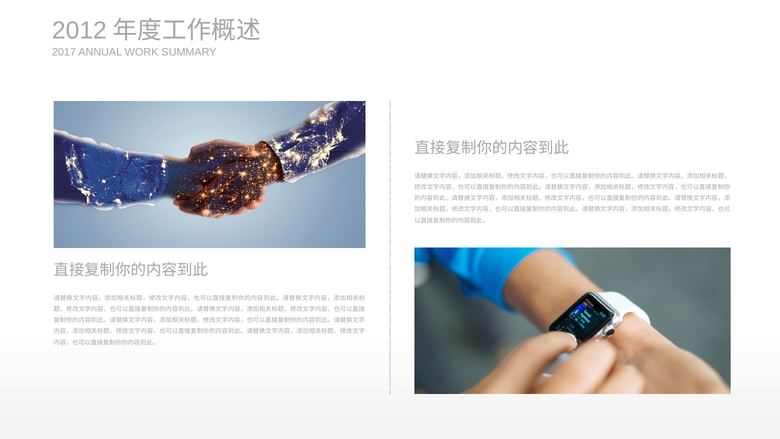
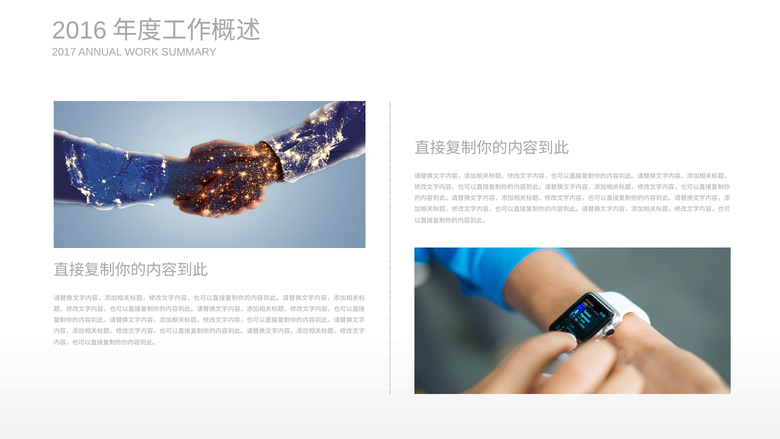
2012: 2012 -> 2016 (79, 31)
